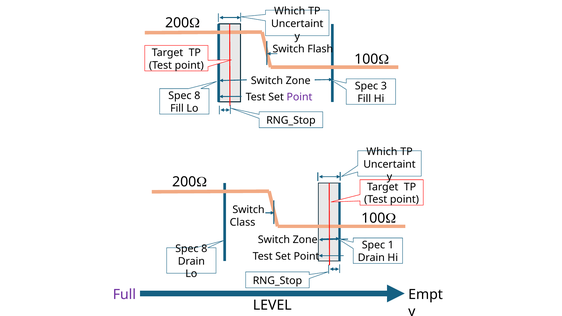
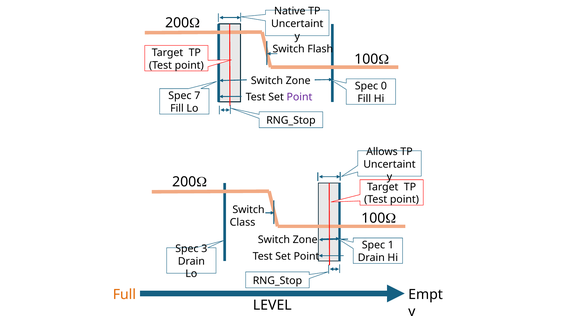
Which: Which -> Native (290, 11)
3: 3 -> 0 (384, 86)
8: 8 -> 7 (197, 96)
Which: Which -> Allows (382, 152)
8: 8 -> 3 (204, 249)
Full colour: purple -> orange (124, 295)
